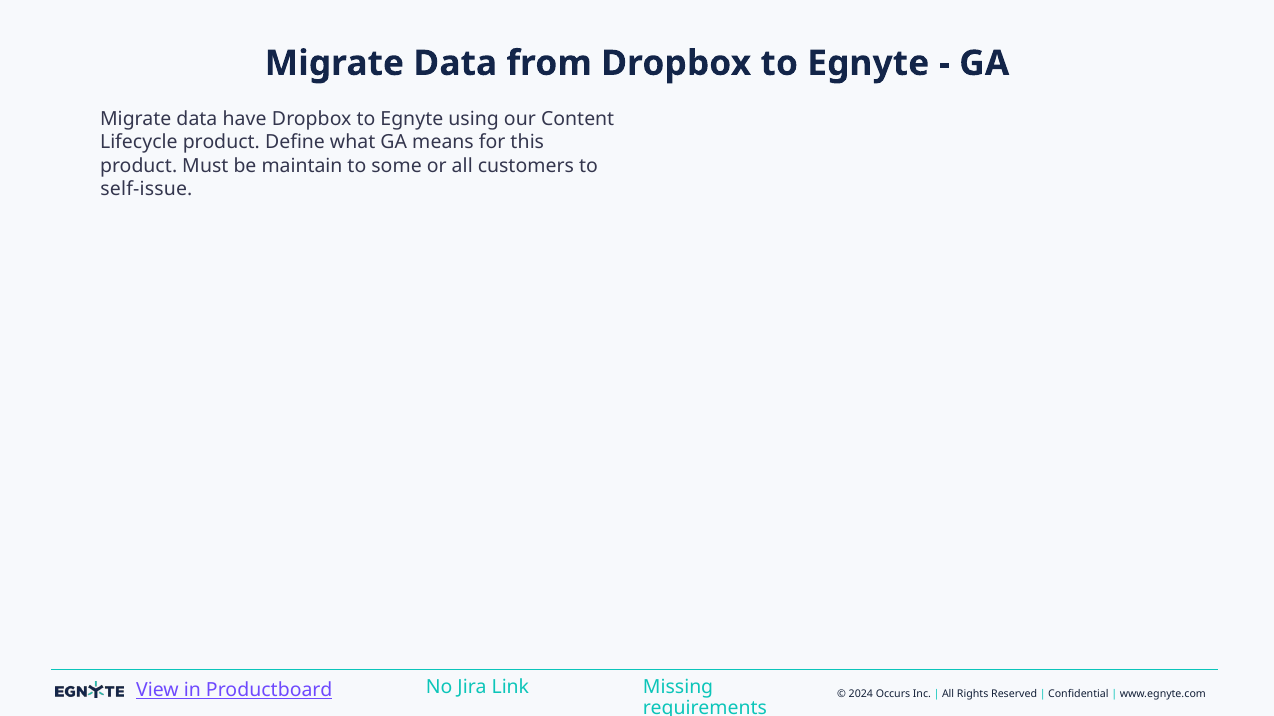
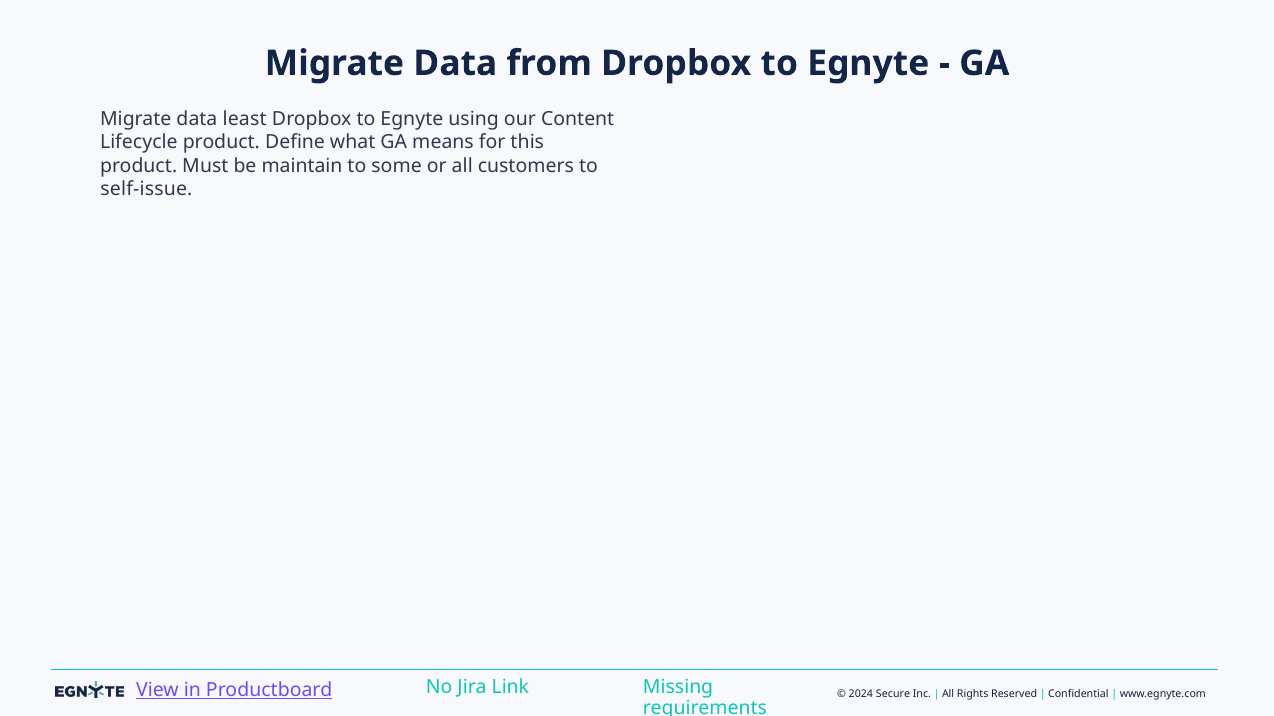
have: have -> least (245, 119)
Occurs: Occurs -> Secure (893, 695)
